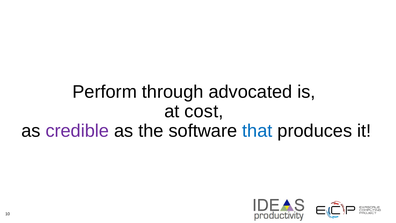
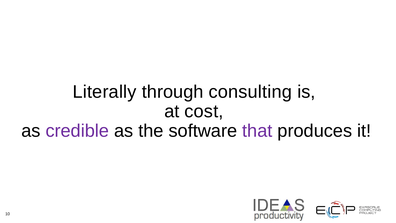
Perform: Perform -> Literally (105, 92)
advocated: advocated -> consulting (250, 92)
that colour: blue -> purple (257, 131)
